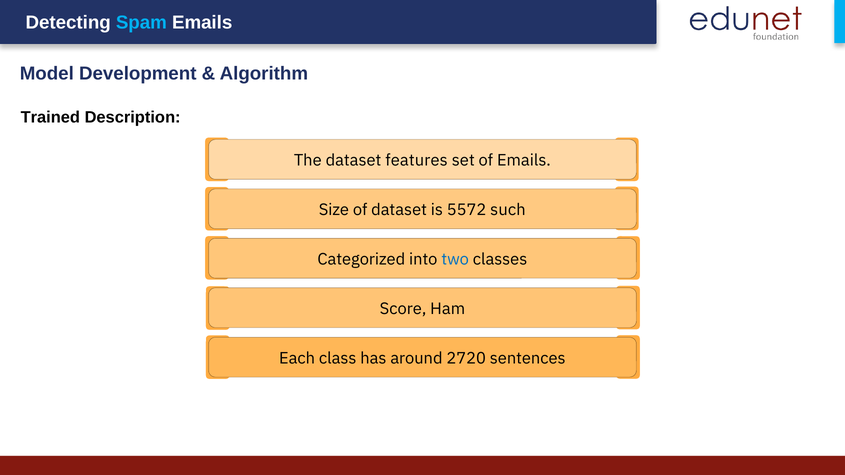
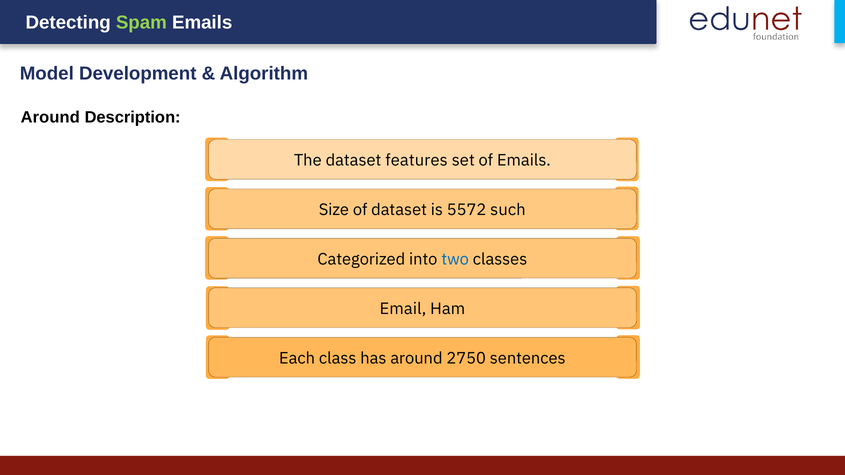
Spam colour: light blue -> light green (141, 23)
Trained: Trained -> Around (50, 118)
Score: Score -> Email (403, 309)
2720: 2720 -> 2750 (466, 359)
